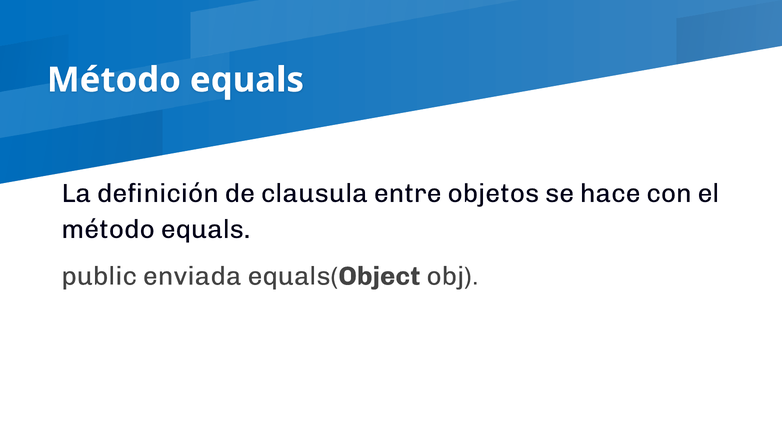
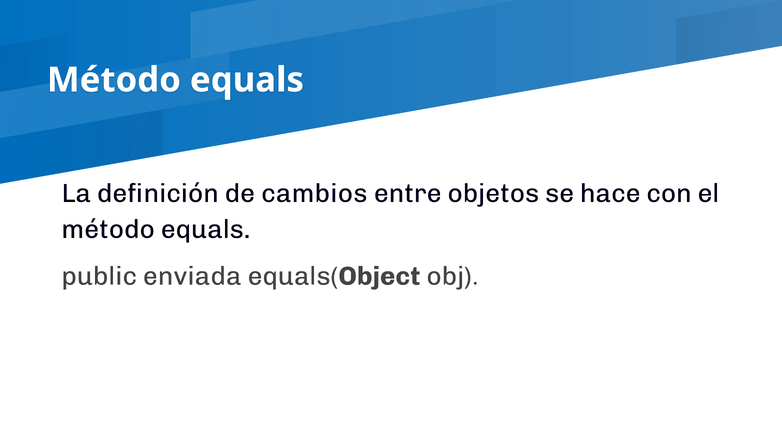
clausula: clausula -> cambios (314, 193)
